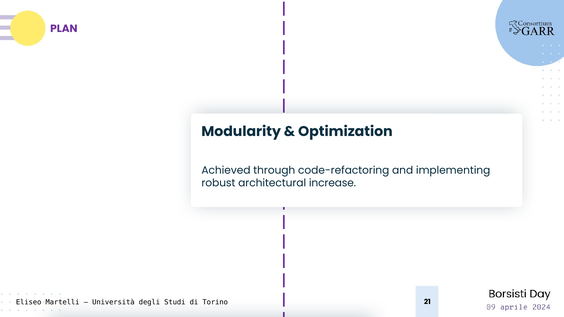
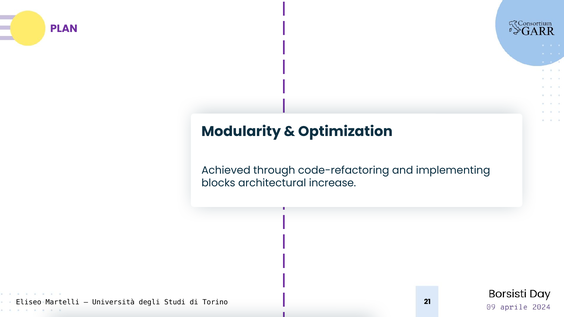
robust: robust -> blocks (218, 183)
